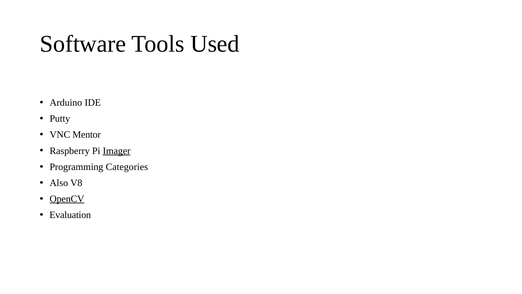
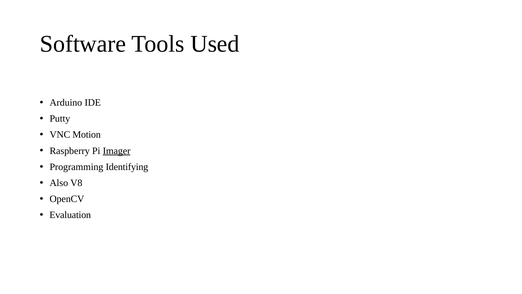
Mentor: Mentor -> Motion (87, 135)
Categories: Categories -> Identifying (127, 167)
OpenCV underline: present -> none (67, 199)
